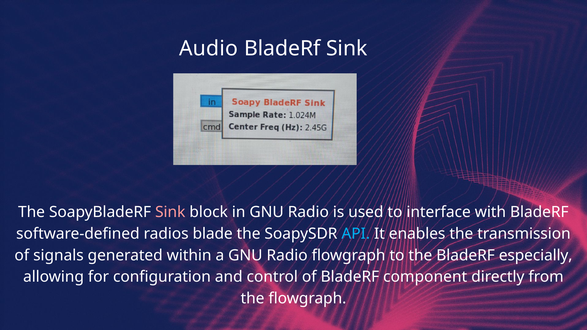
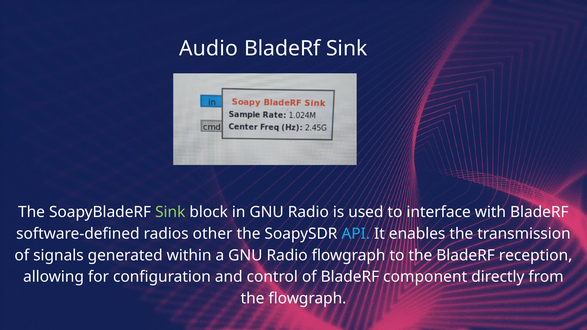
Sink colour: pink -> light green (170, 212)
blade: blade -> other (213, 234)
especially: especially -> reception (536, 255)
